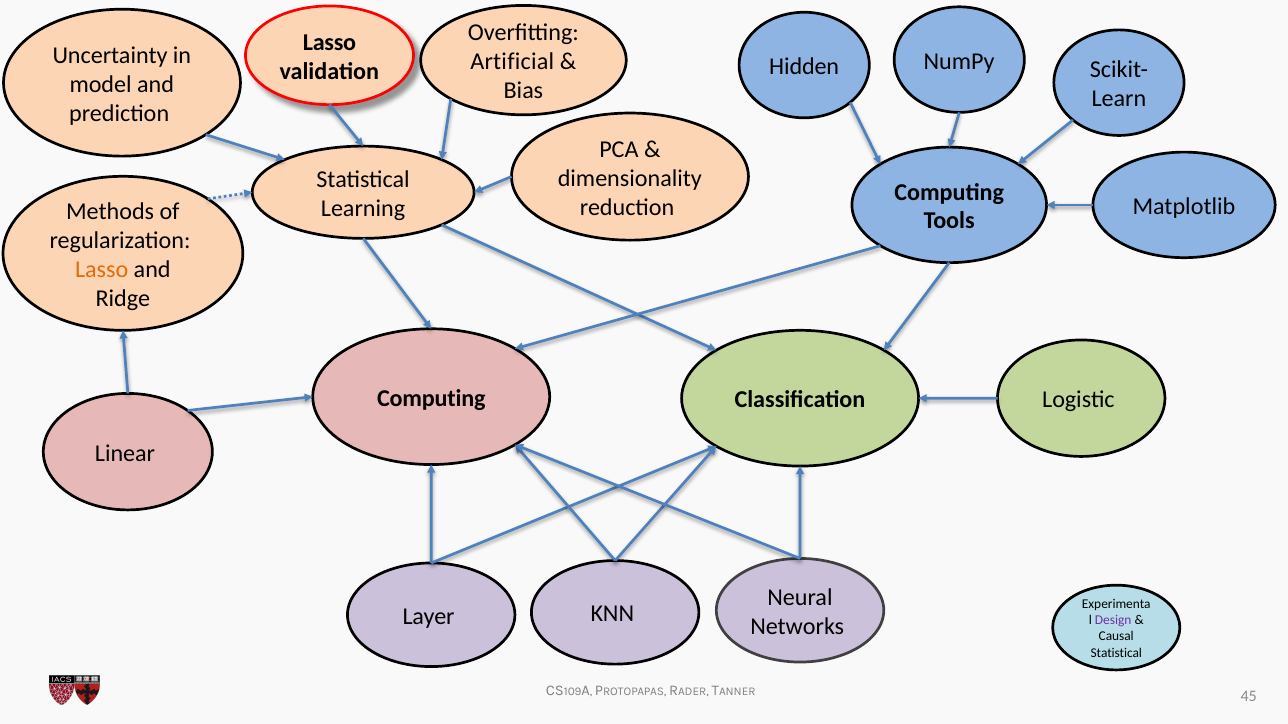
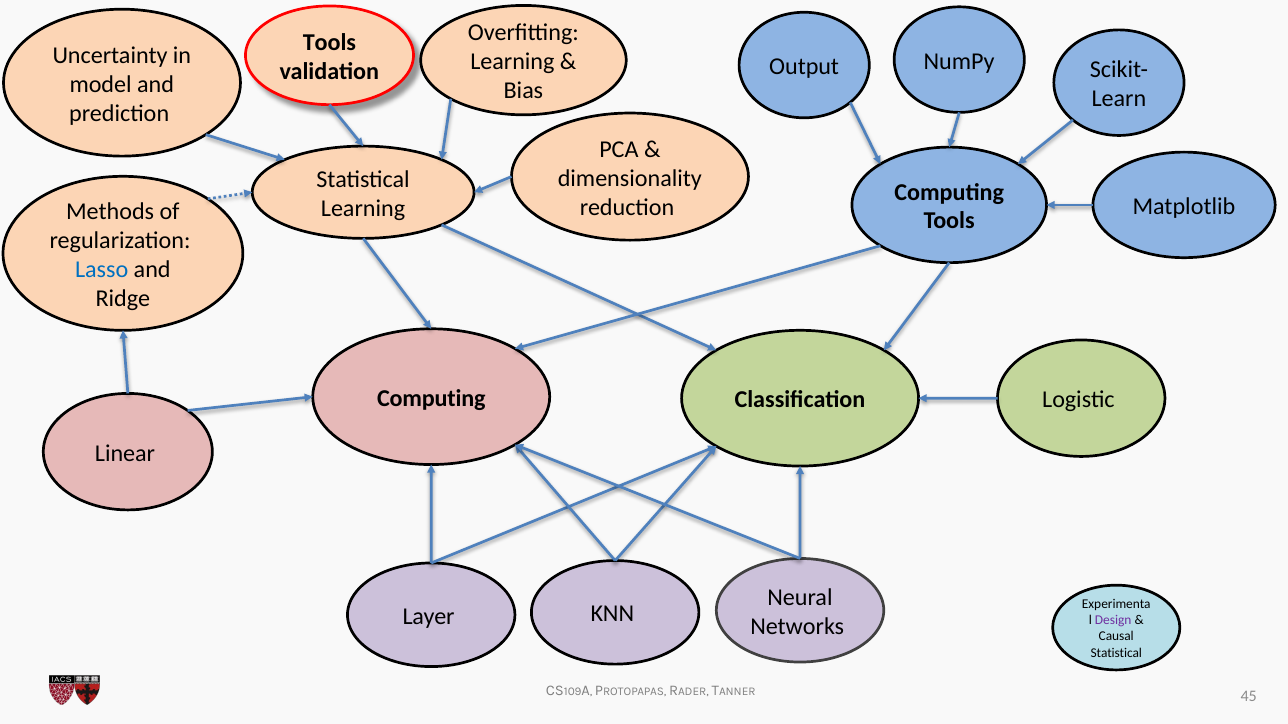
Lasso: Lasso -> Tools (329, 42)
Artificial: Artificial -> Learning (512, 62)
Hidden: Hidden -> Output (804, 67)
Lasso colour: orange -> blue (102, 270)
